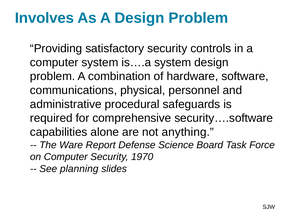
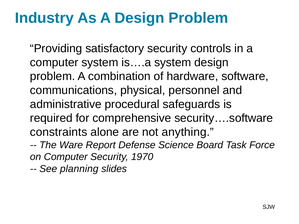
Involves: Involves -> Industry (44, 18)
capabilities: capabilities -> constraints (59, 132)
